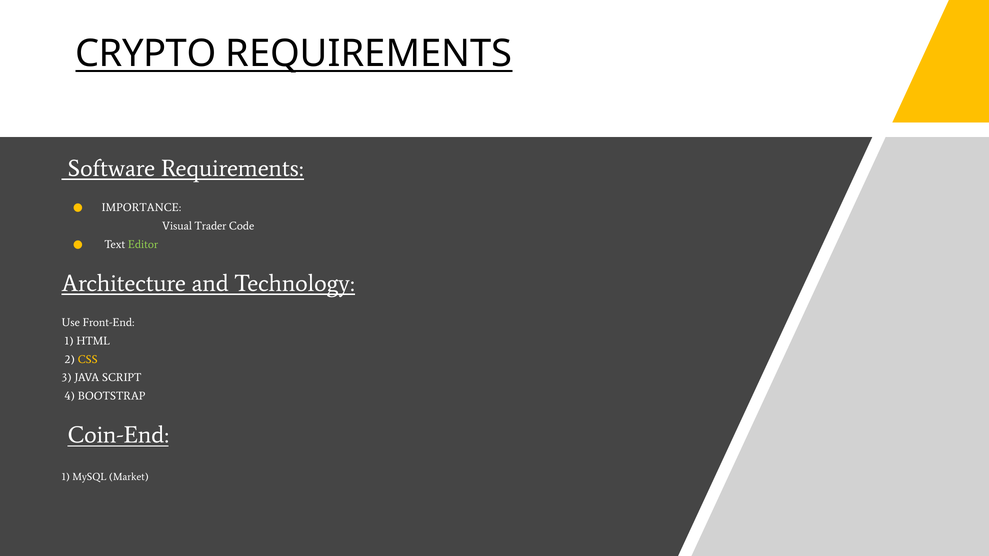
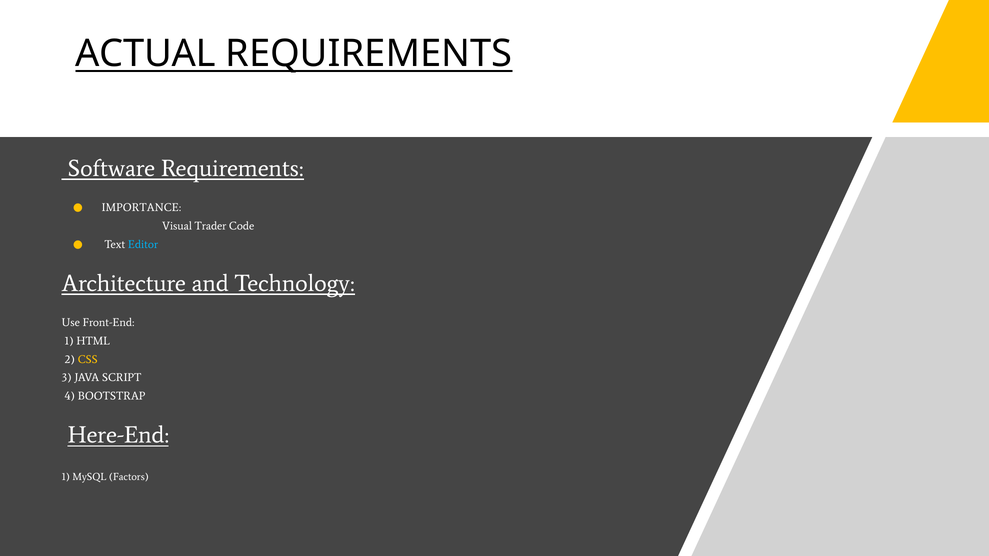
CRYPTO: CRYPTO -> ACTUAL (146, 54)
Editor colour: light green -> light blue (143, 245)
Coin-End: Coin-End -> Here-End (118, 435)
Market: Market -> Factors (129, 477)
